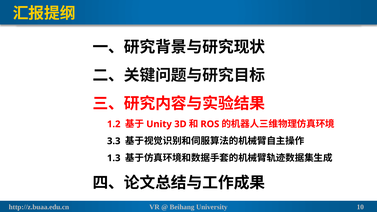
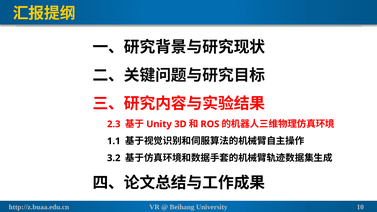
1.2: 1.2 -> 2.3 (114, 124)
3.3: 3.3 -> 1.1 (114, 141)
1.3: 1.3 -> 3.2 (114, 158)
